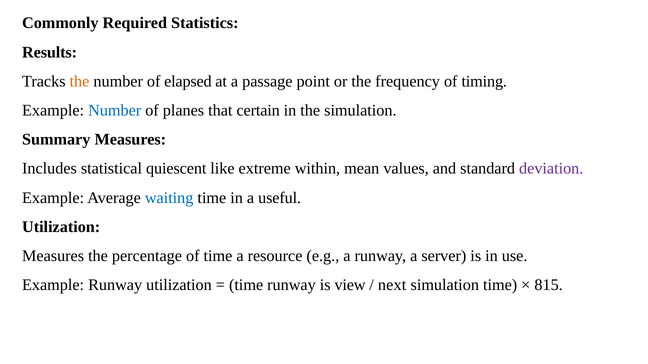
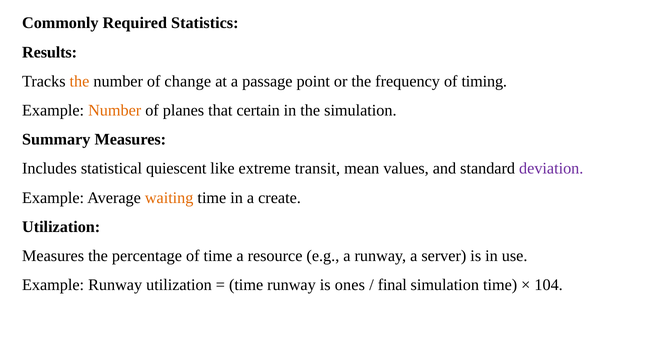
elapsed: elapsed -> change (188, 81)
Number colour: blue -> orange (115, 111)
within: within -> transit (317, 169)
waiting colour: blue -> orange (169, 198)
useful: useful -> create (280, 198)
view: view -> ones (350, 286)
next: next -> final (392, 286)
815: 815 -> 104 (549, 286)
